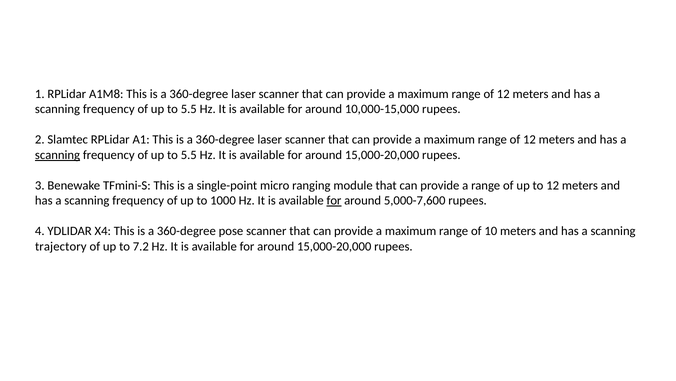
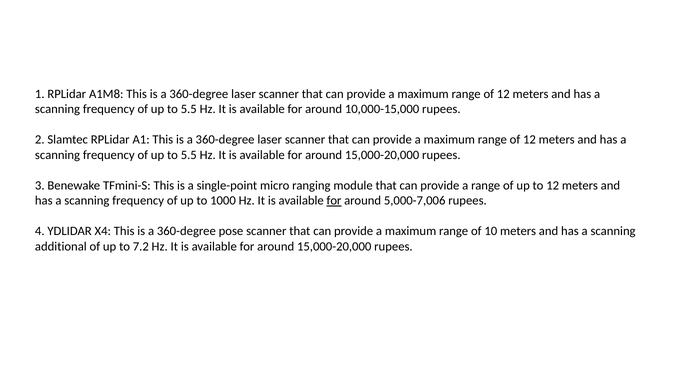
scanning underline: present -> none (58, 155)
5,000-7,600: 5,000-7,600 -> 5,000-7,006 (415, 200)
trajectory: trajectory -> additional (61, 246)
